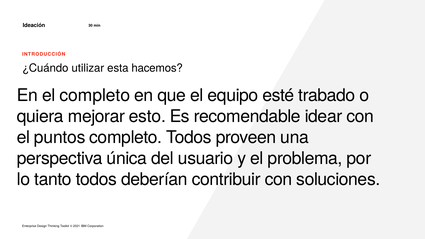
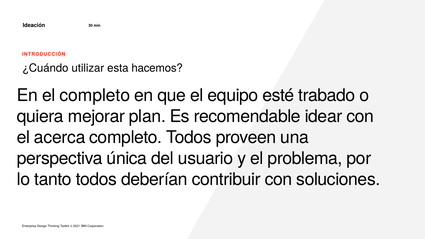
esto: esto -> plan (147, 116)
puntos: puntos -> acerca (60, 137)
